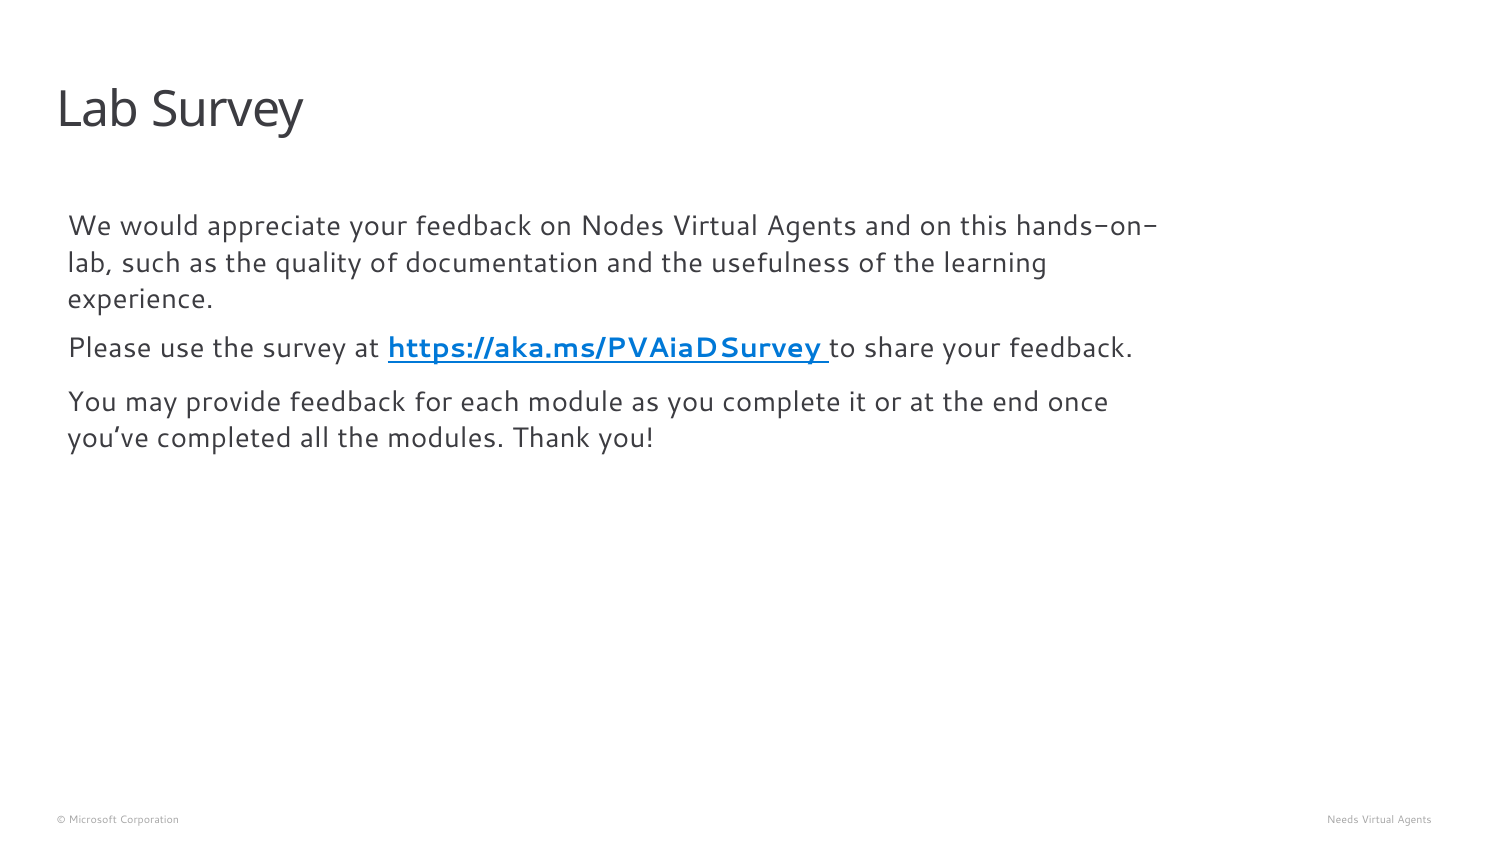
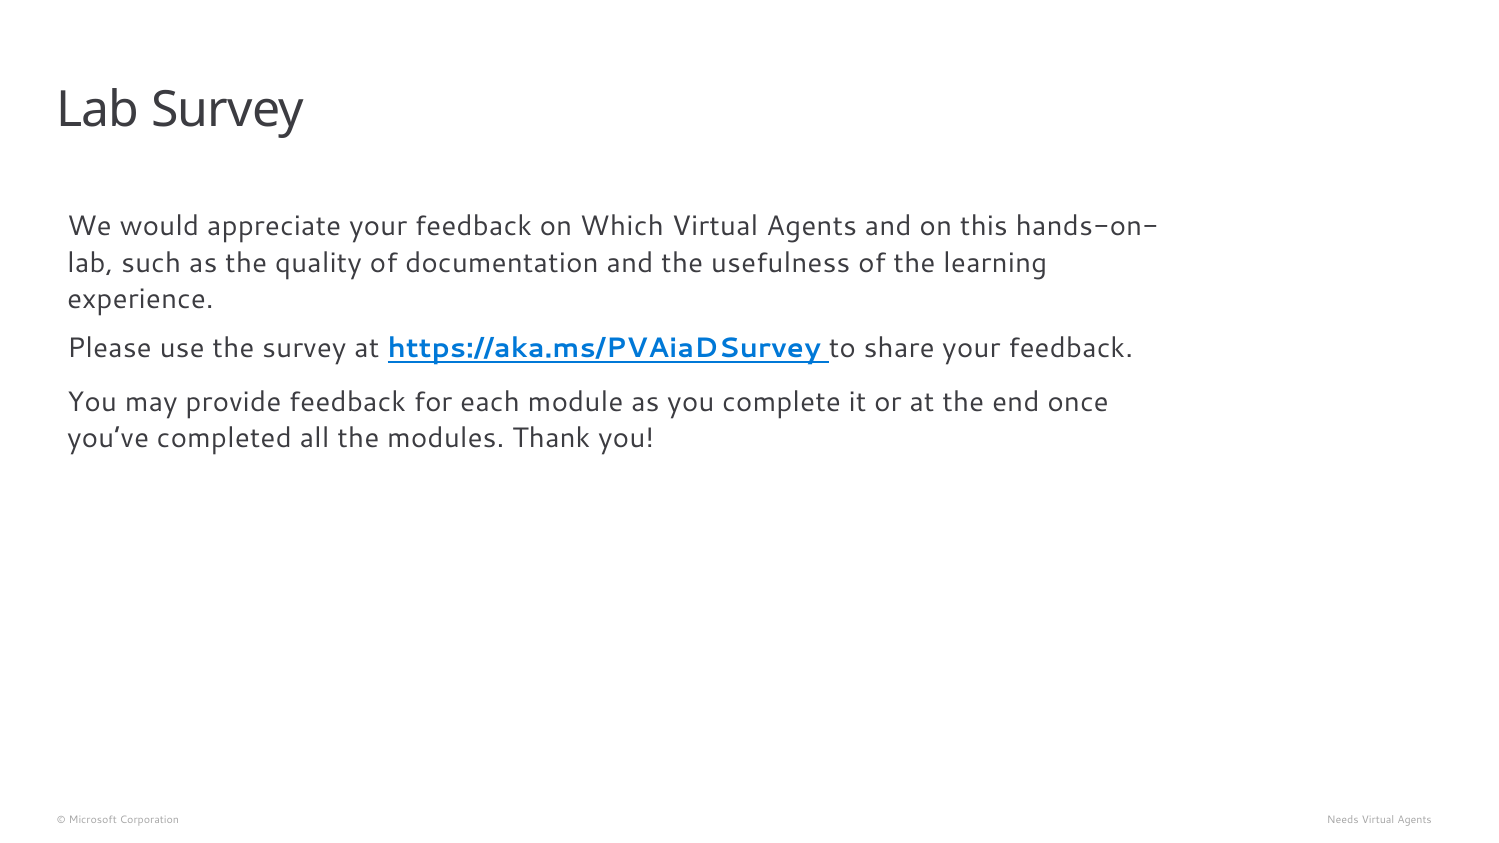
Nodes: Nodes -> Which (622, 227)
